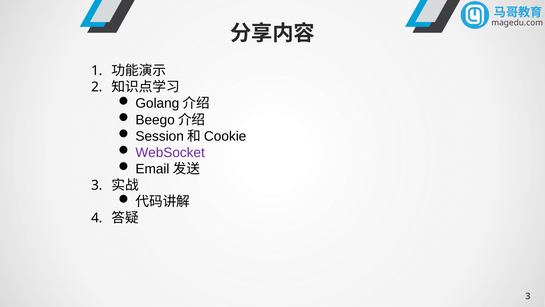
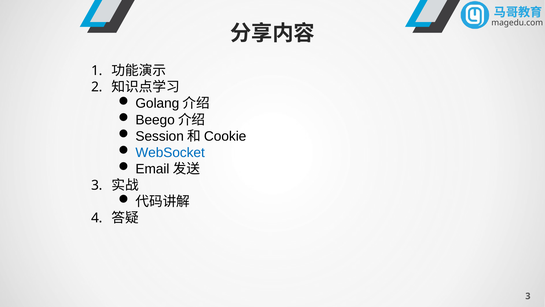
WebSocket colour: purple -> blue (170, 152)
